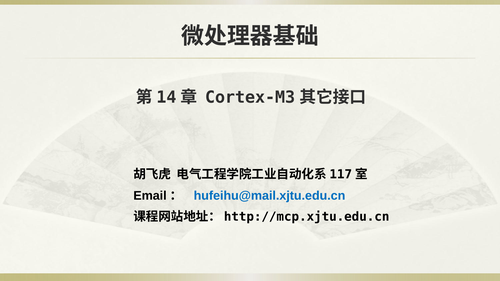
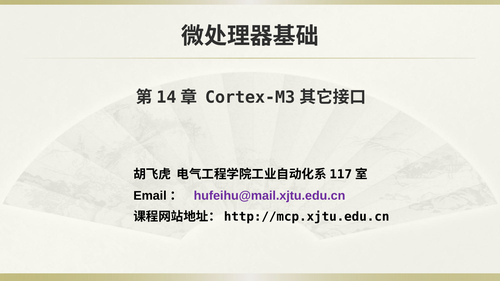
hufeihu@mail.xjtu.edu.cn colour: blue -> purple (269, 196)
